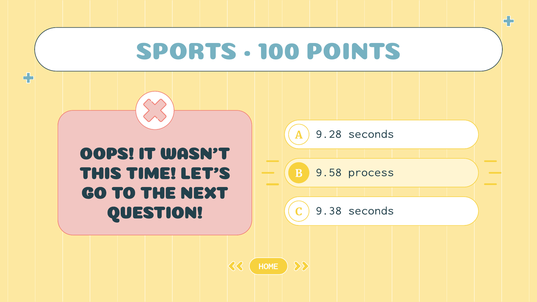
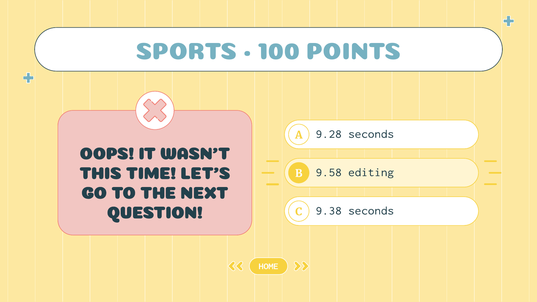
process: process -> editing (371, 172)
